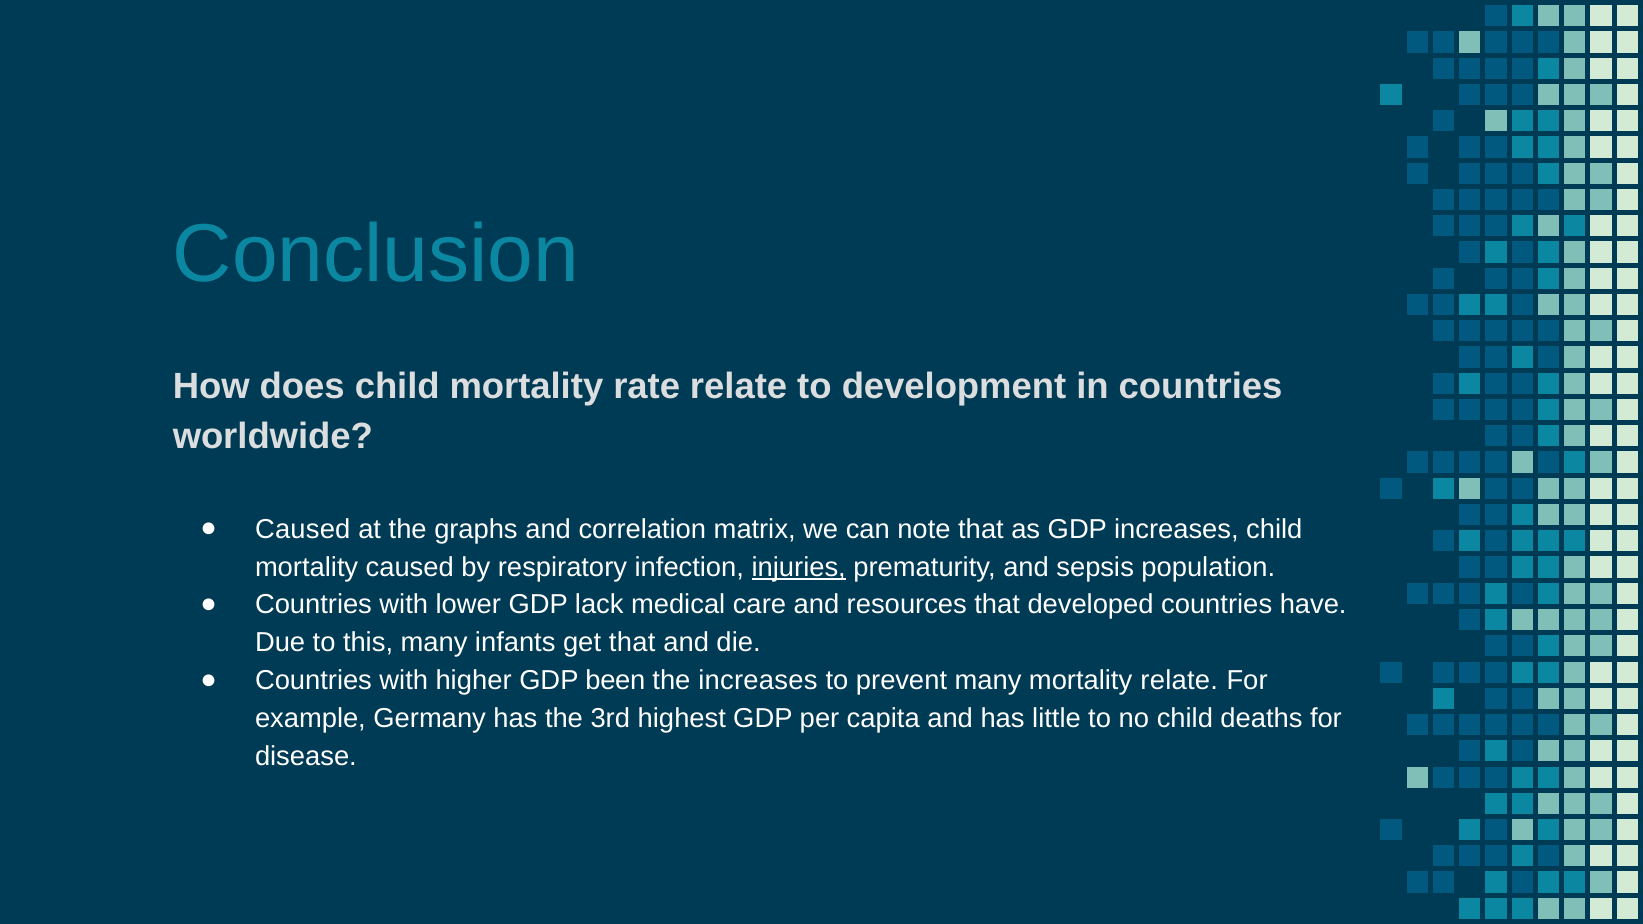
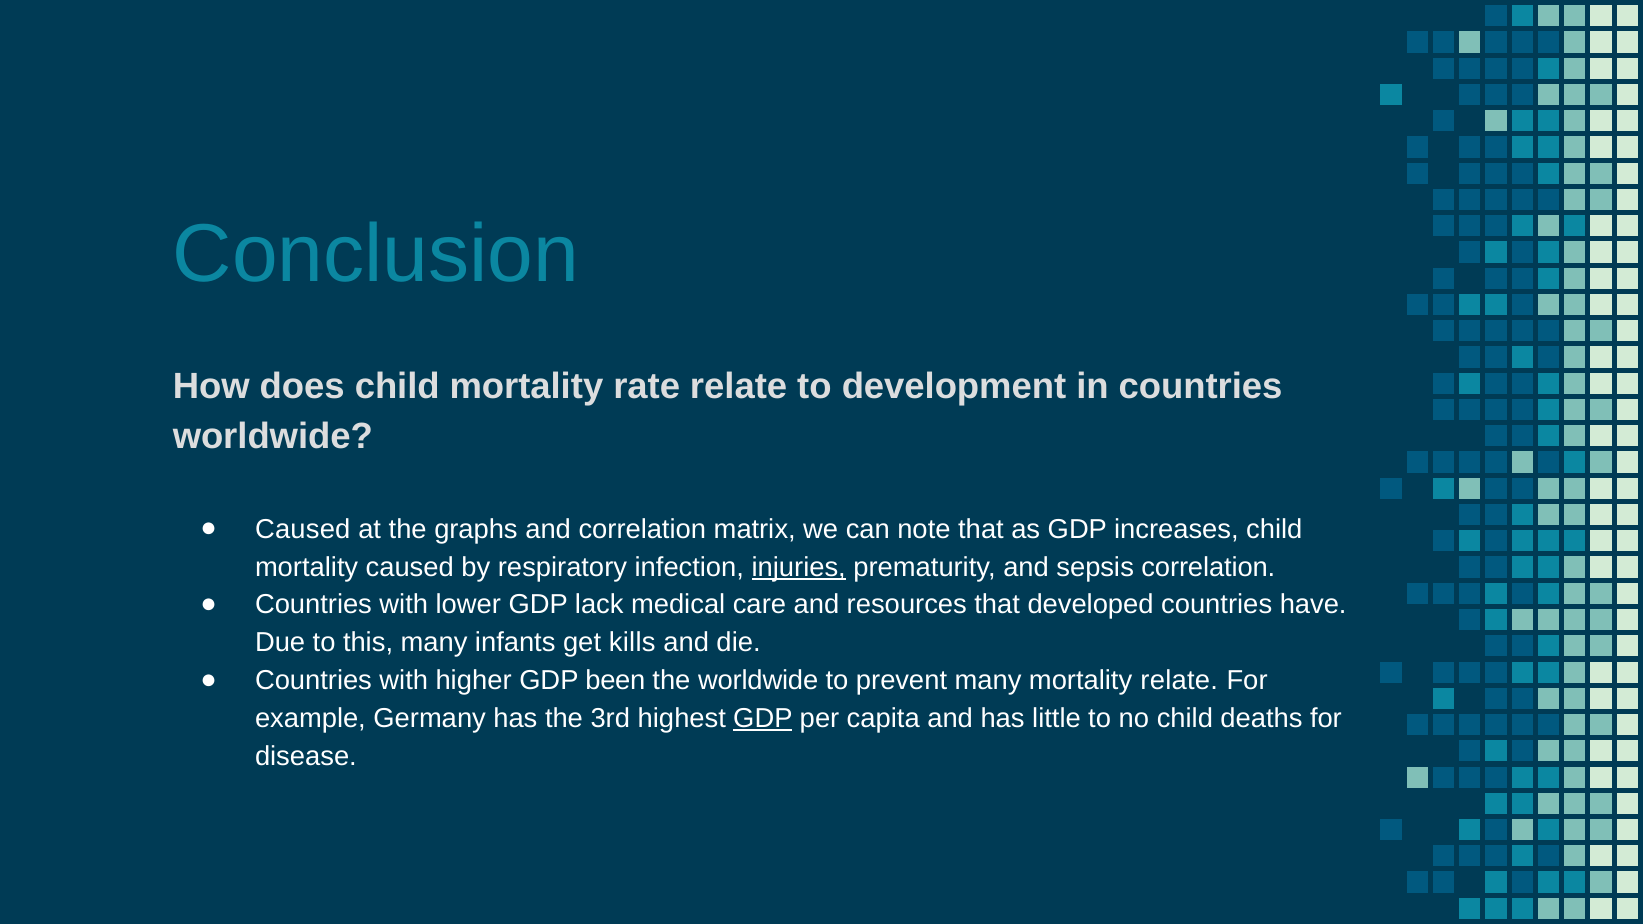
sepsis population: population -> correlation (1208, 567)
get that: that -> kills (632, 643)
the increases: increases -> worldwide (758, 681)
GDP underline: none -> present (763, 718)
